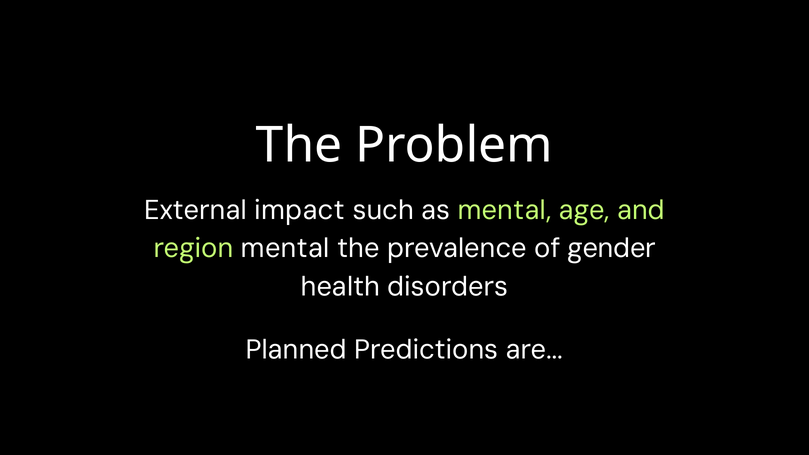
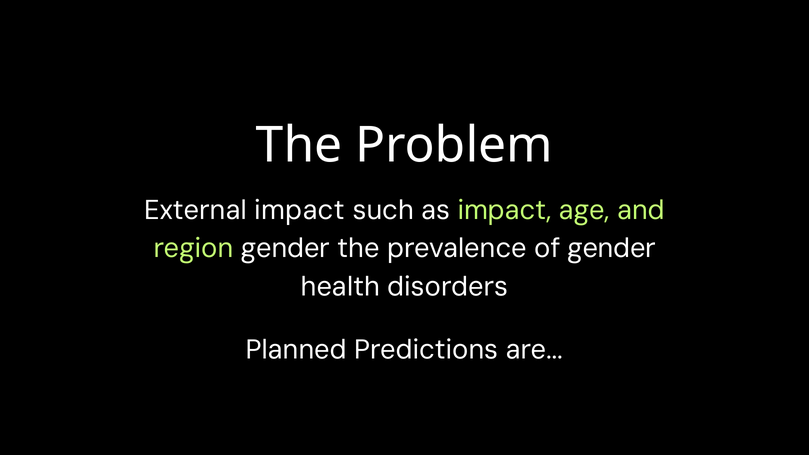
as mental: mental -> impact (505, 210)
region mental: mental -> gender (285, 248)
